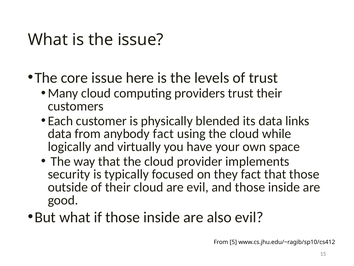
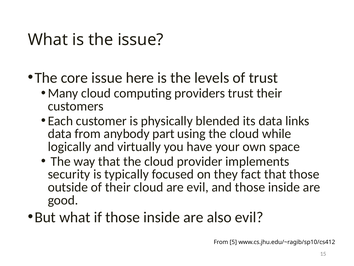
anybody fact: fact -> part (163, 134)
